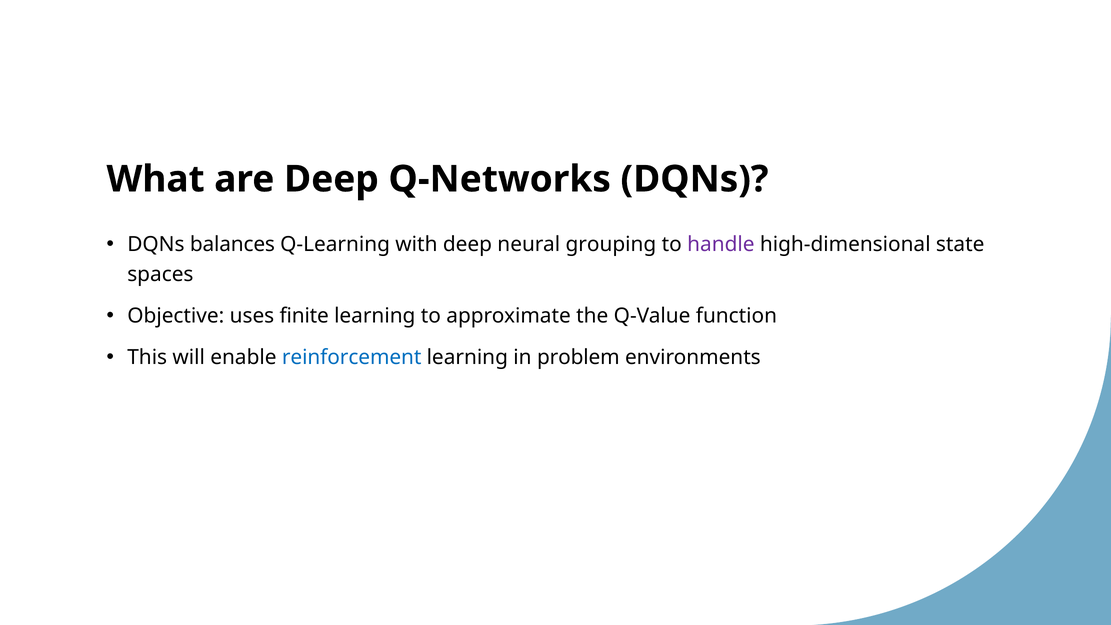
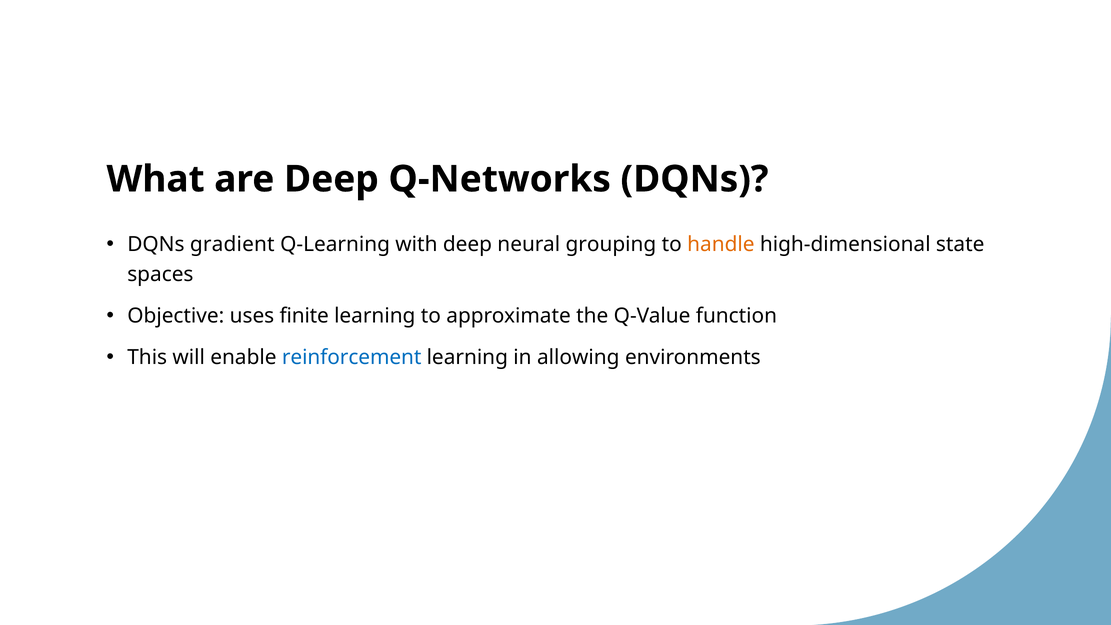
balances: balances -> gradient (232, 244)
handle colour: purple -> orange (721, 244)
problem: problem -> allowing (578, 357)
